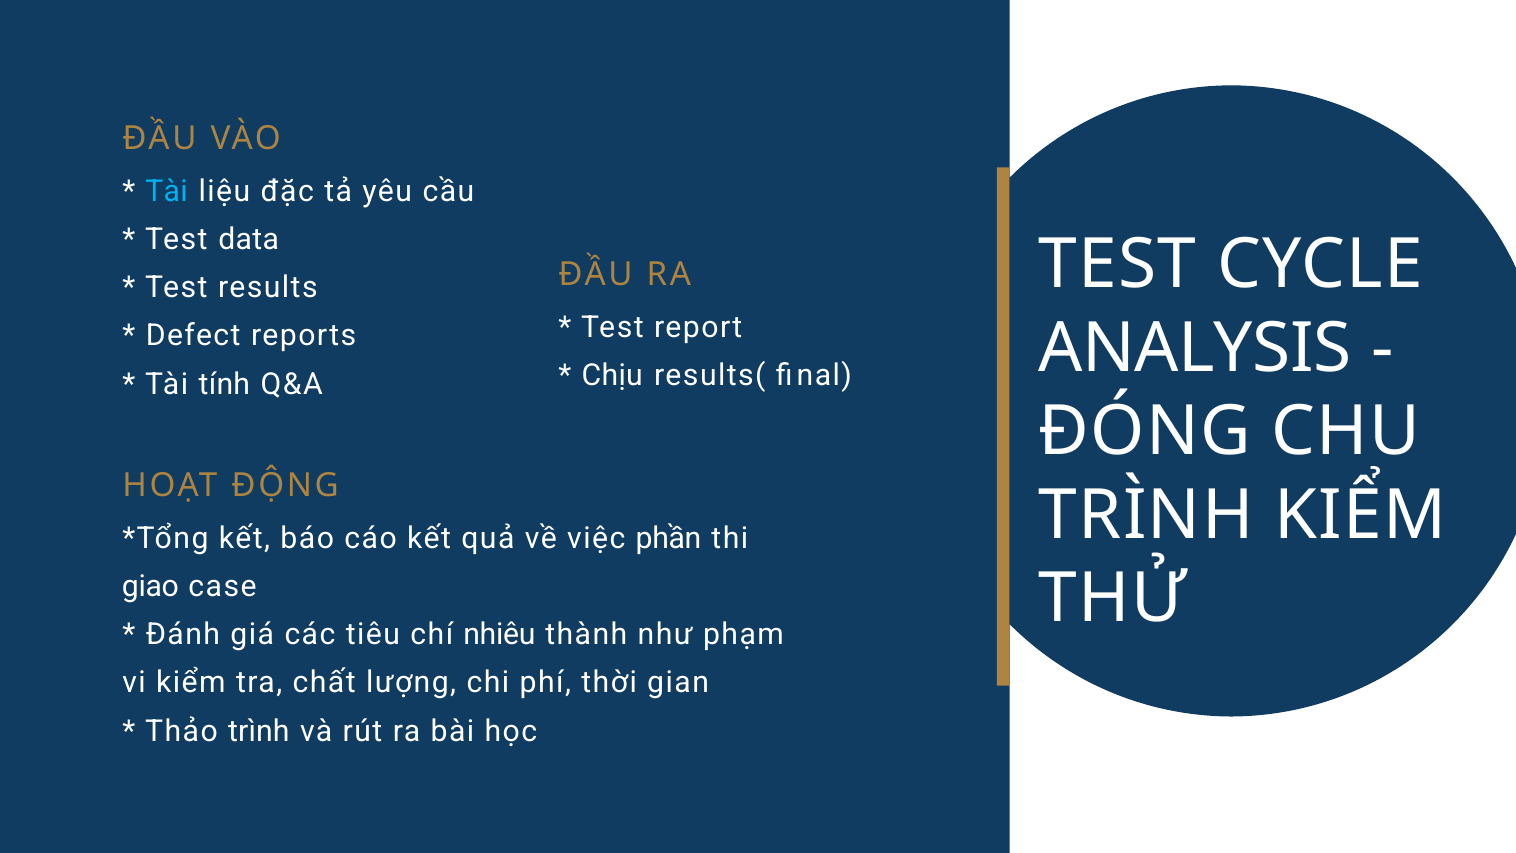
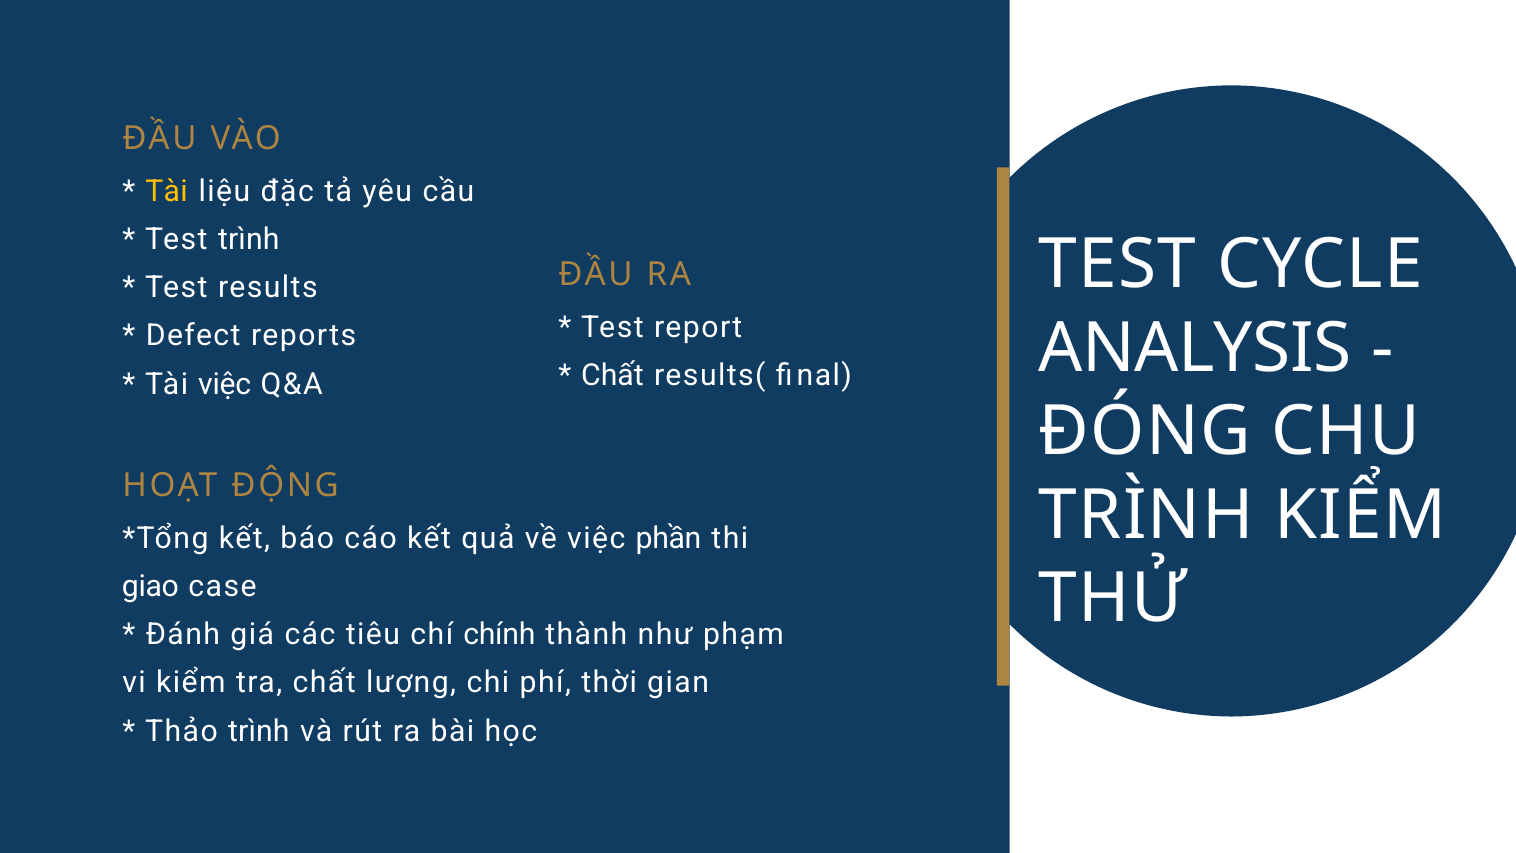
Tài colour: light blue -> yellow (167, 191)
Test data: data -> trình (249, 239)
Chịu: Chịu -> Chất (612, 376)
Tài tính: tính -> việc (225, 384)
nhiêu: nhiêu -> chính (499, 635)
